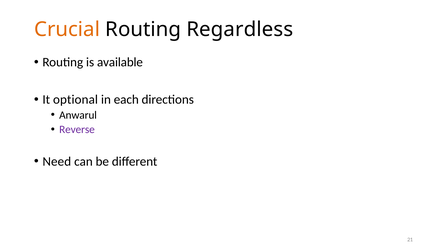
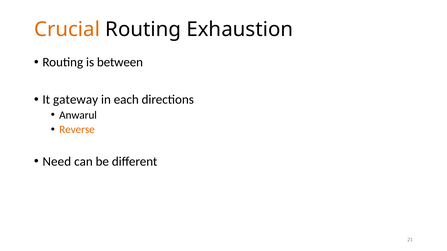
Regardless: Regardless -> Exhaustion (240, 30)
available: available -> between (120, 62)
optional: optional -> gateway (76, 100)
Reverse colour: purple -> orange (77, 130)
